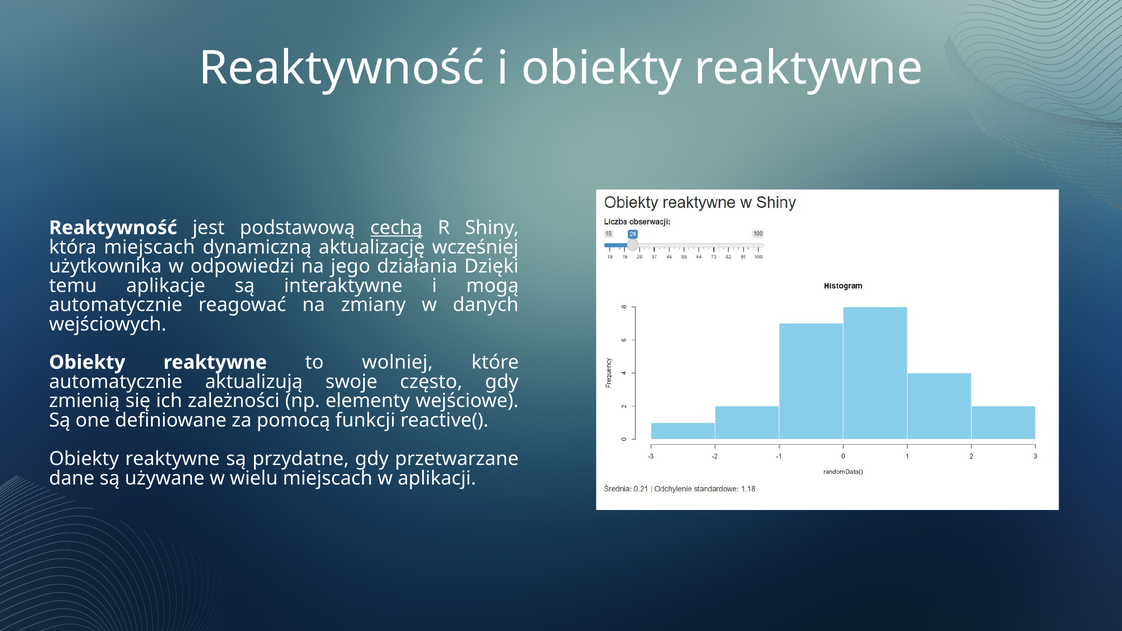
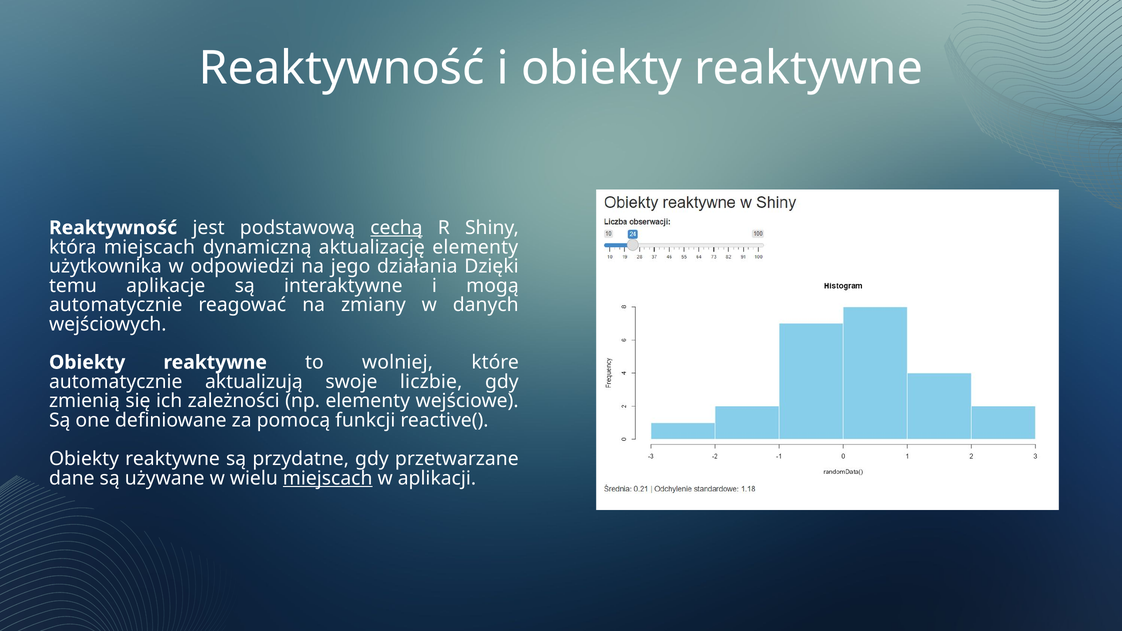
aktualizację wcześniej: wcześniej -> elementy (475, 247)
często: często -> liczbie (431, 382)
miejscach underline: none -> present (328, 478)
